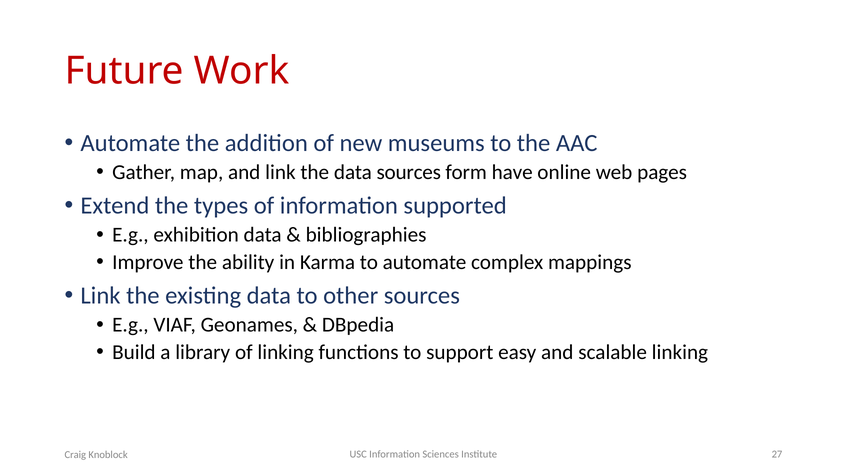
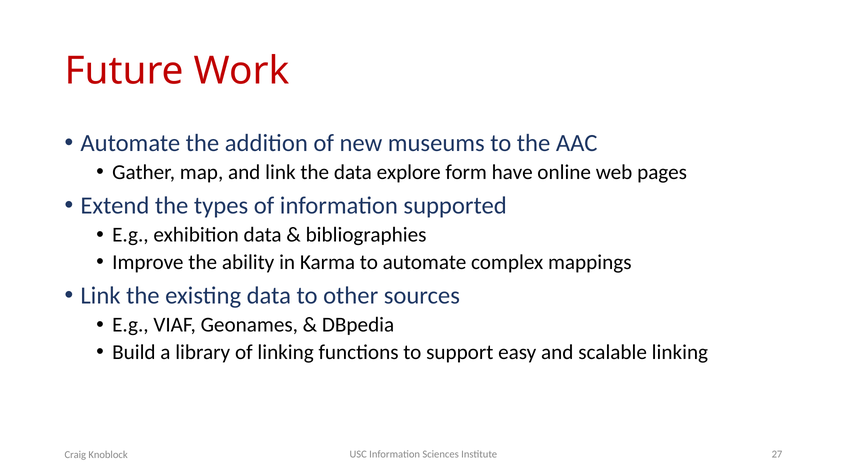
data sources: sources -> explore (409, 172)
